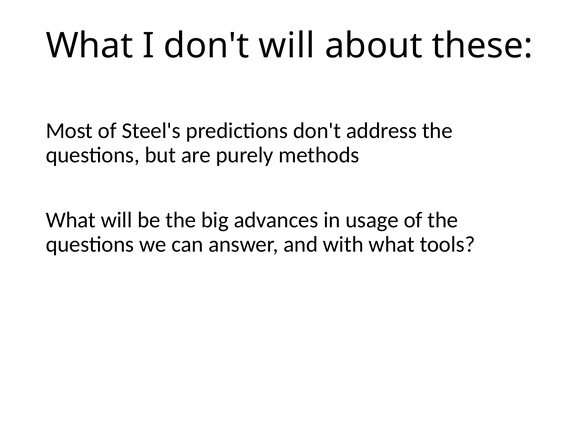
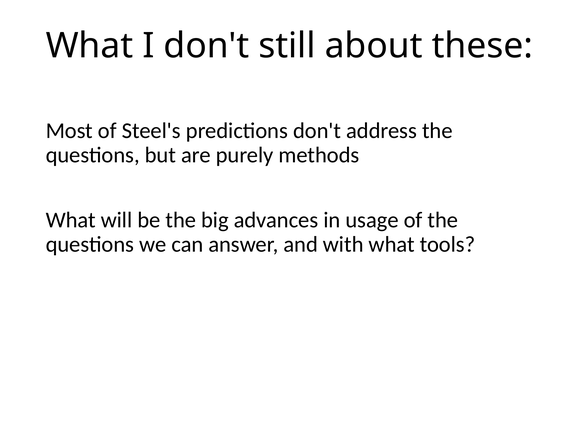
don't will: will -> still (287, 46)
